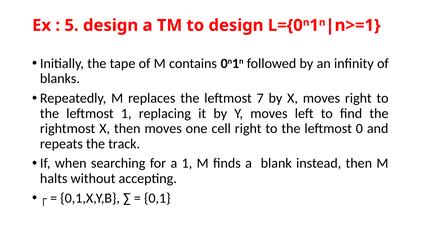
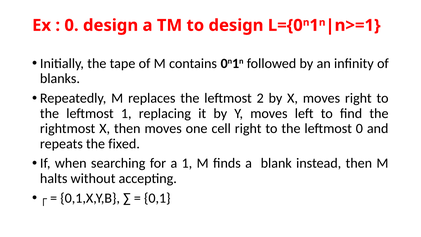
5: 5 -> 0 (72, 25)
7: 7 -> 2 (260, 98)
track: track -> fixed (124, 144)
